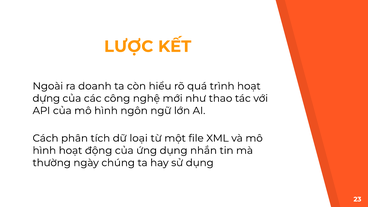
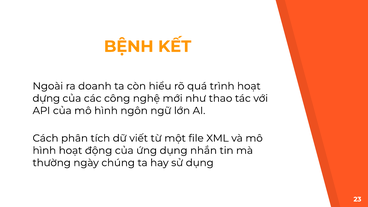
LƯỢC: LƯỢC -> BỆNH (129, 46)
loại: loại -> viết (139, 138)
